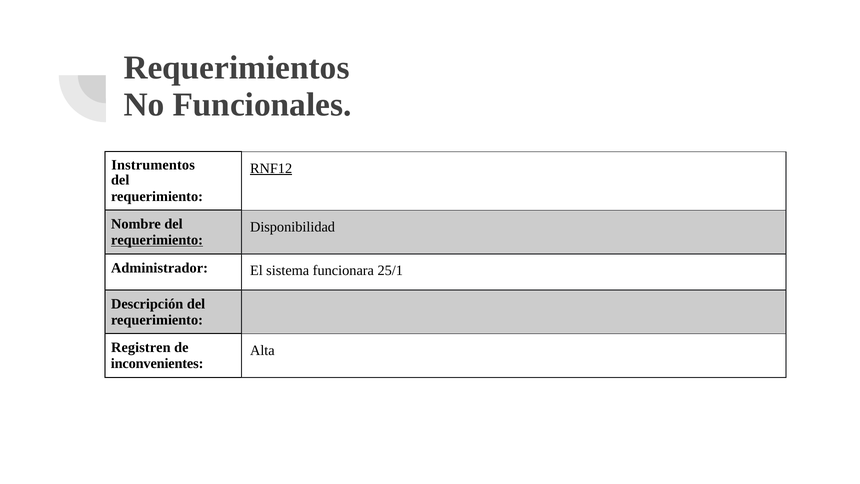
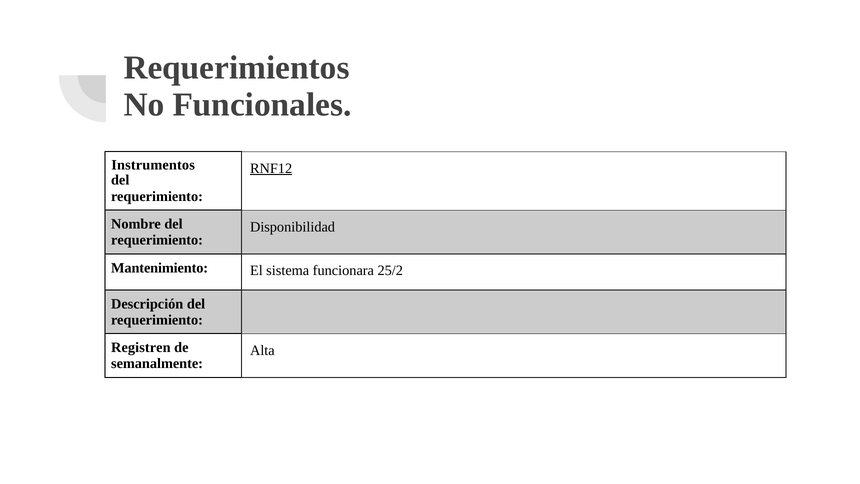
requerimiento underline: present -> none (157, 240)
Administrador: Administrador -> Mantenimiento (160, 268)
25/1: 25/1 -> 25/2 (390, 271)
inconvenientes: inconvenientes -> semanalmente (157, 363)
